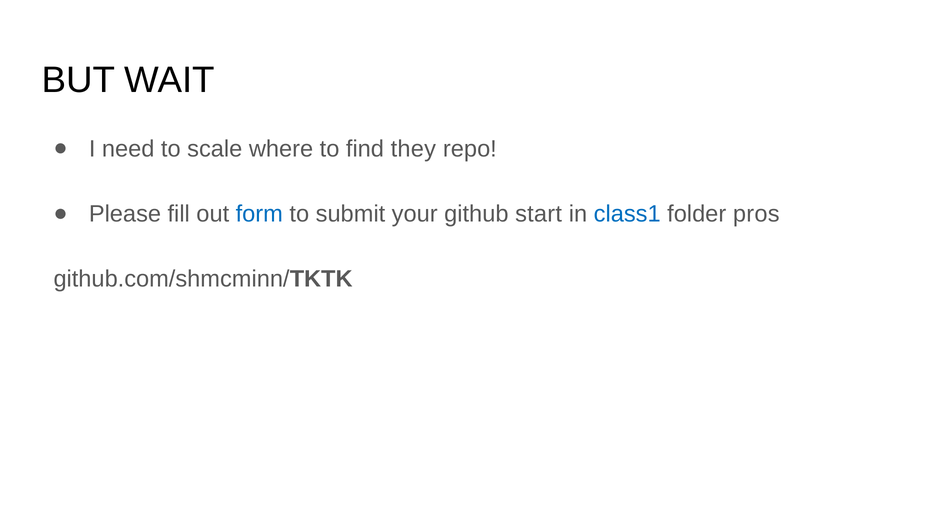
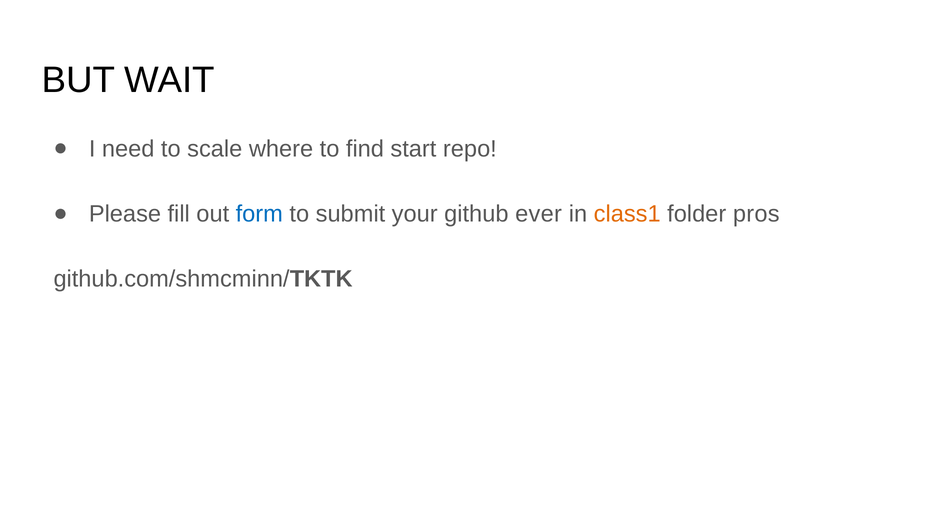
they: they -> start (413, 149)
start: start -> ever (539, 214)
class1 colour: blue -> orange (627, 214)
